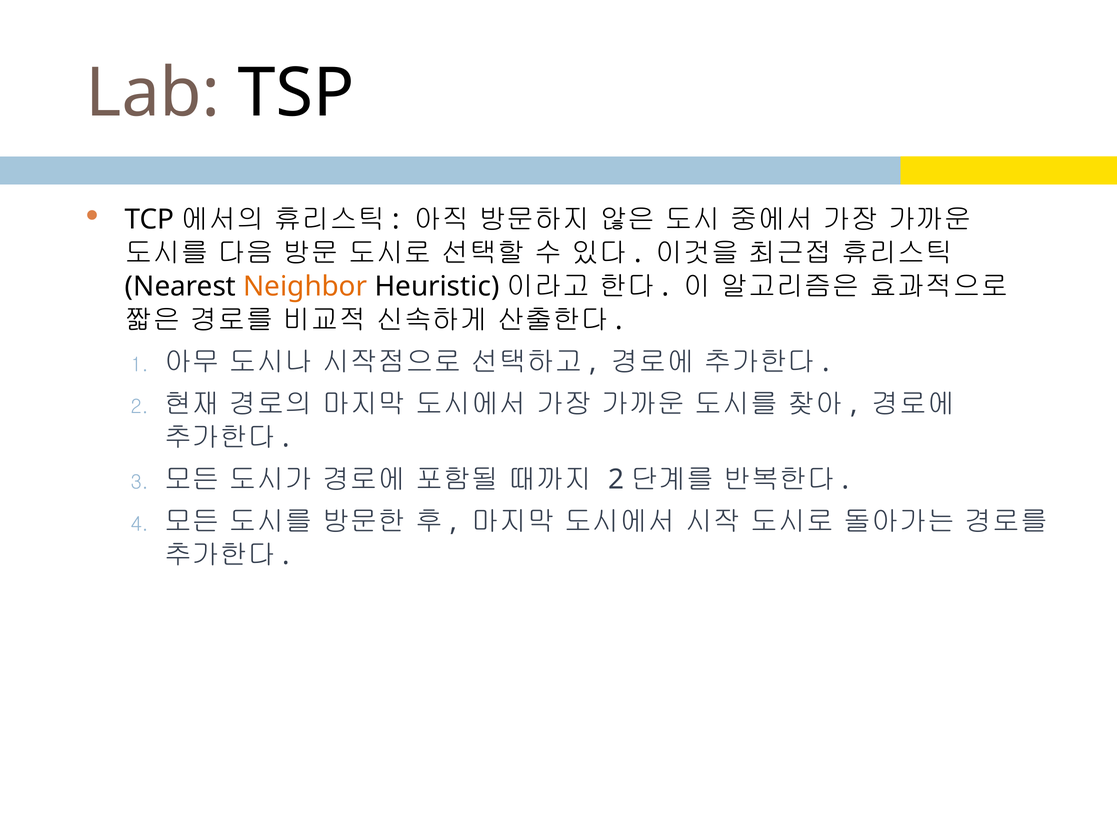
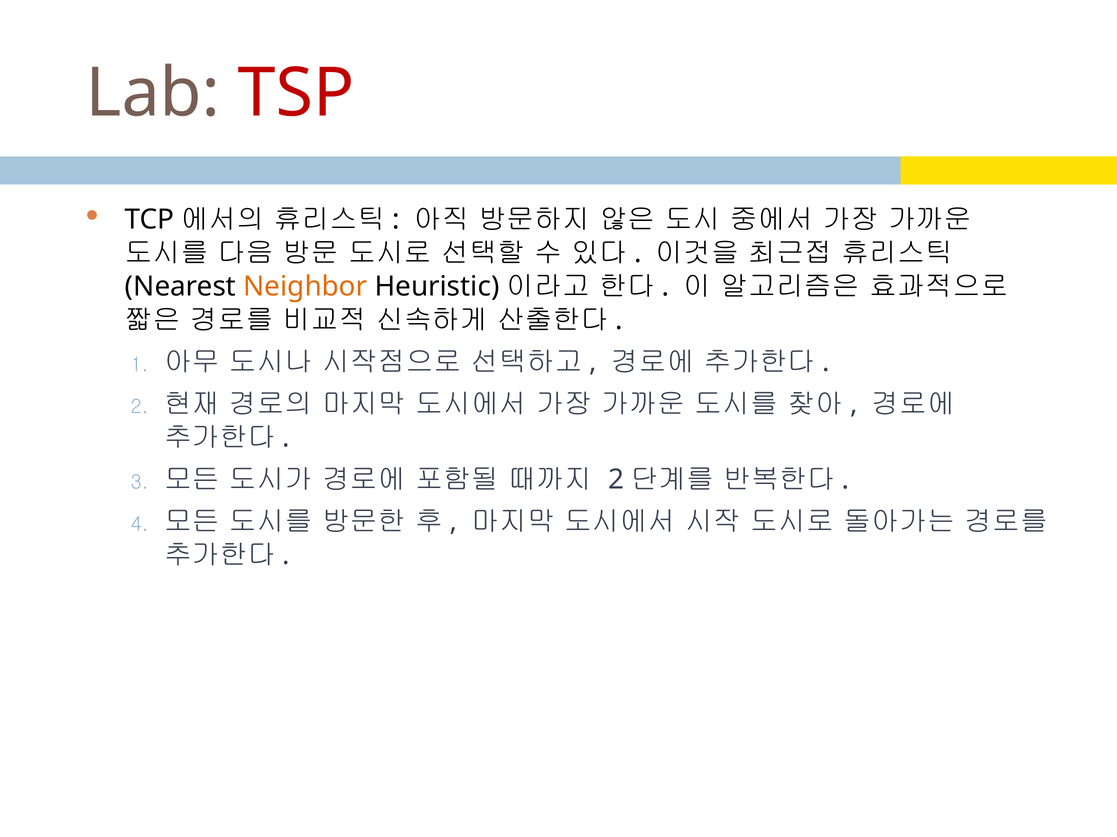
TSP colour: black -> red (296, 93)
